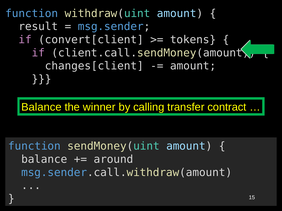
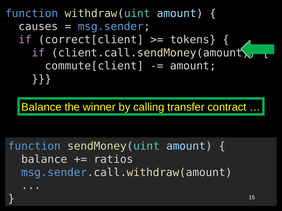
result: result -> causes (38, 27)
convert[client: convert[client -> correct[client (91, 40)
changes[client: changes[client -> commute[client (94, 66)
around: around -> ratios (113, 160)
